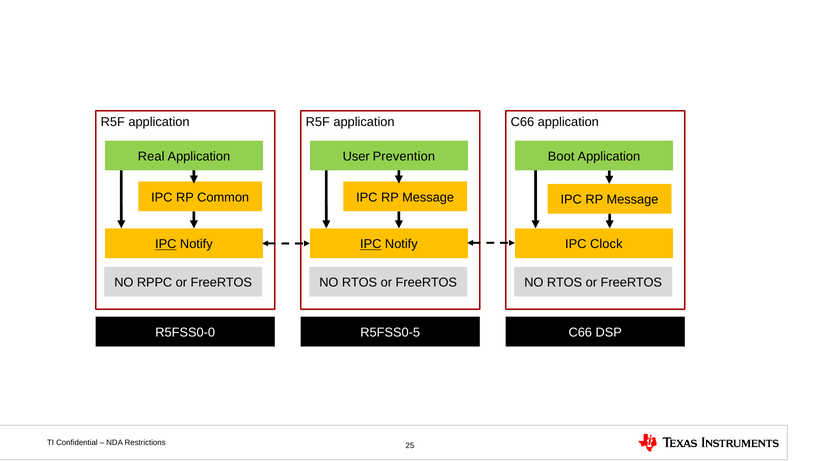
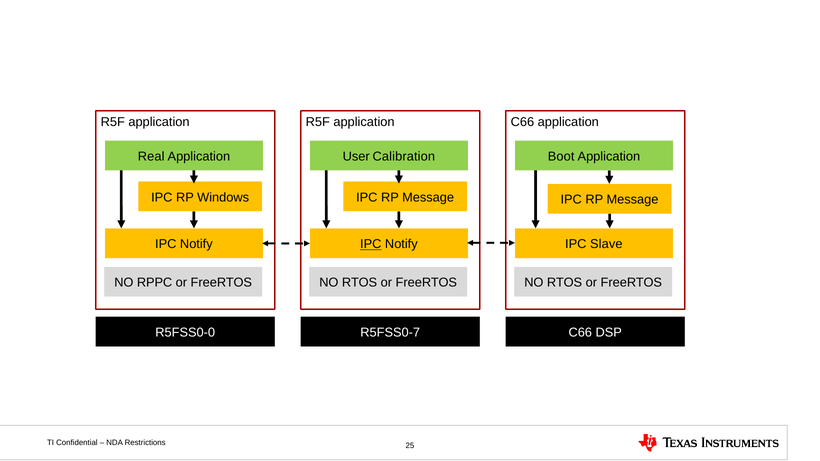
Prevention: Prevention -> Calibration (404, 157)
Common: Common -> Windows (223, 197)
IPC underline: present -> none (166, 244)
Clock: Clock -> Slave (606, 244)
R5FSS0-5: R5FSS0-5 -> R5FSS0-7 (390, 333)
